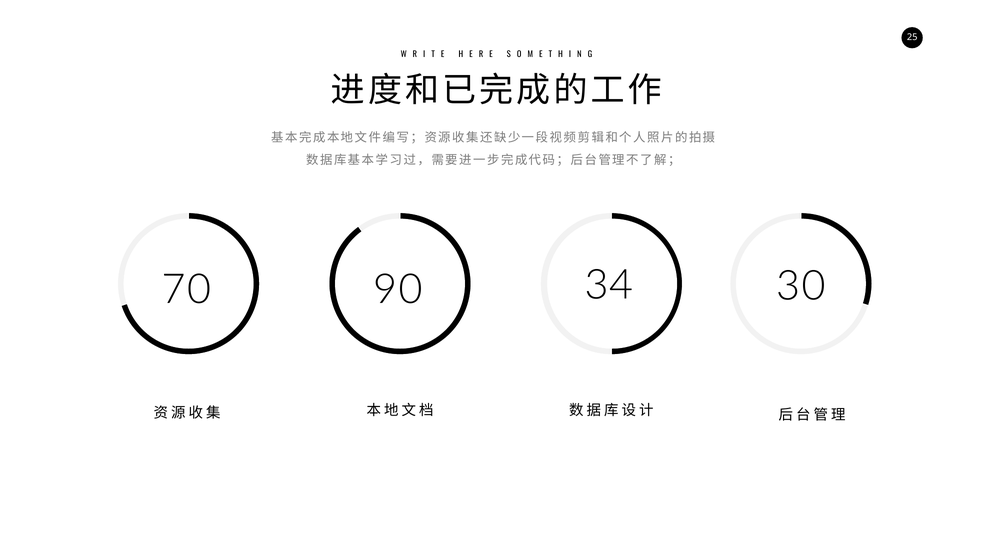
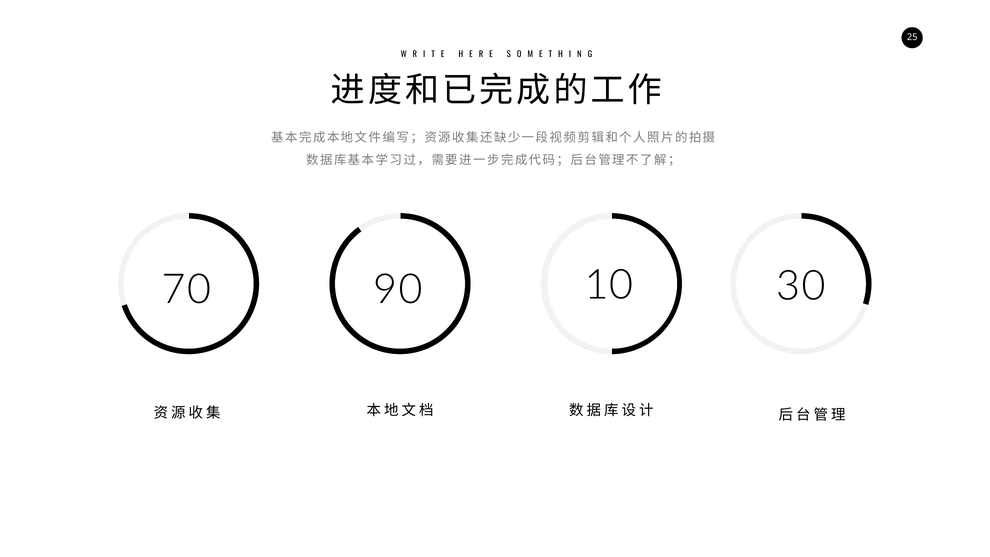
34: 34 -> 10 (609, 285)
